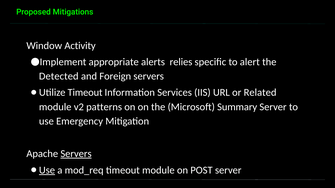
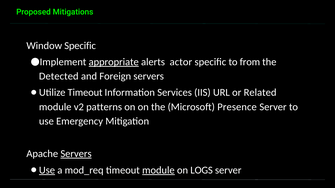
Window Activity: Activity -> Specific (80, 46)
appropriate underline: none -> present (114, 62)
relies: relies -> actor (181, 62)
alert: alert -> from (250, 62)
Summary: Summary -> Presence (237, 107)
module underline: none -> present (158, 171)
POST: POST -> LOGS (202, 171)
